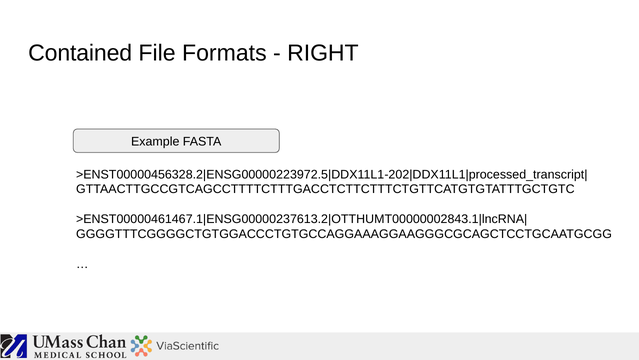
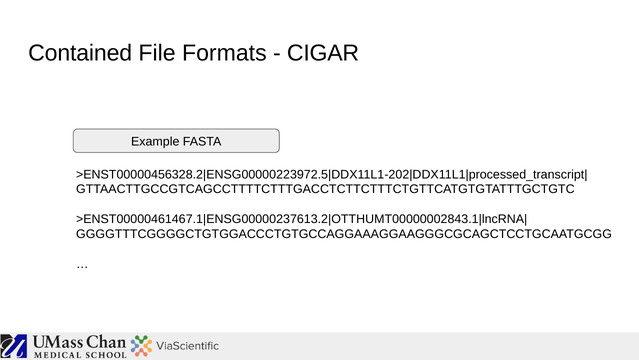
RIGHT: RIGHT -> CIGAR (323, 53)
